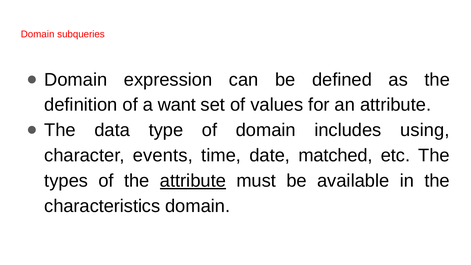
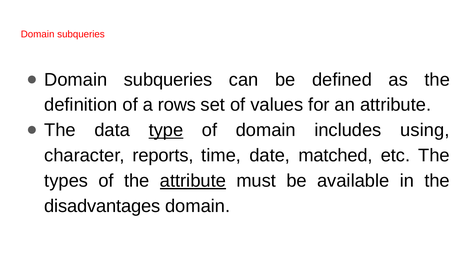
expression: expression -> subqueries (168, 80)
want: want -> rows (177, 105)
type underline: none -> present (166, 130)
events: events -> reports (163, 155)
characteristics: characteristics -> disadvantages (102, 206)
